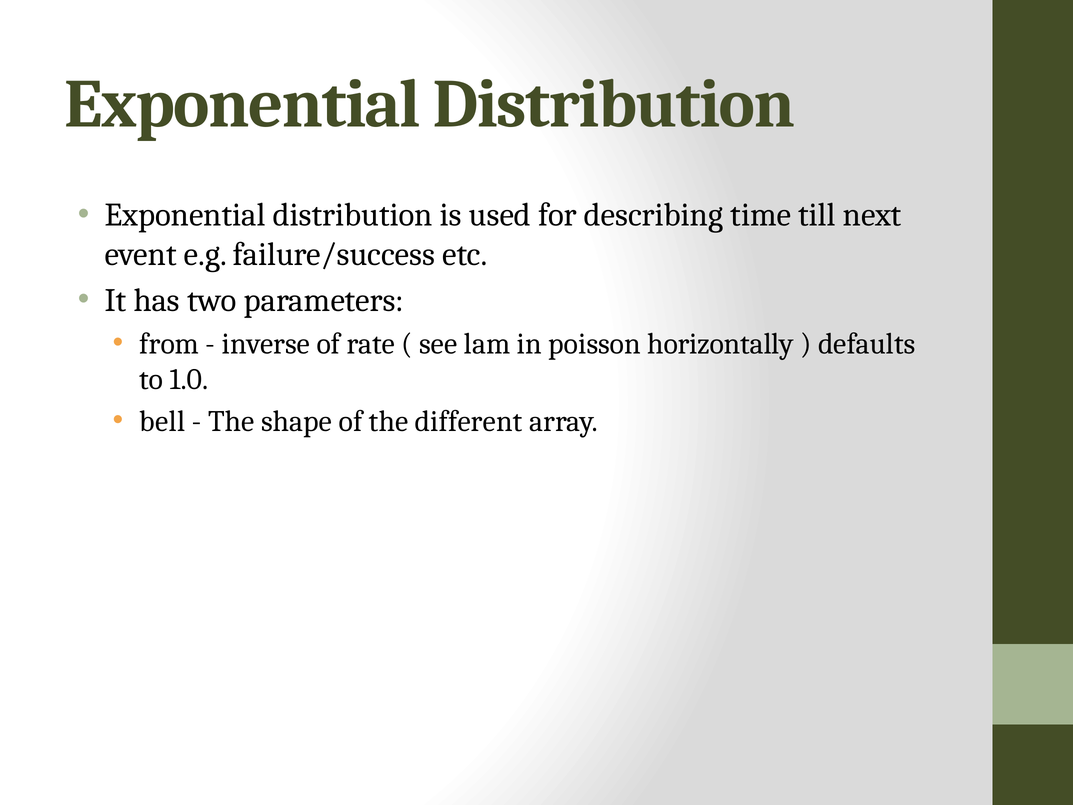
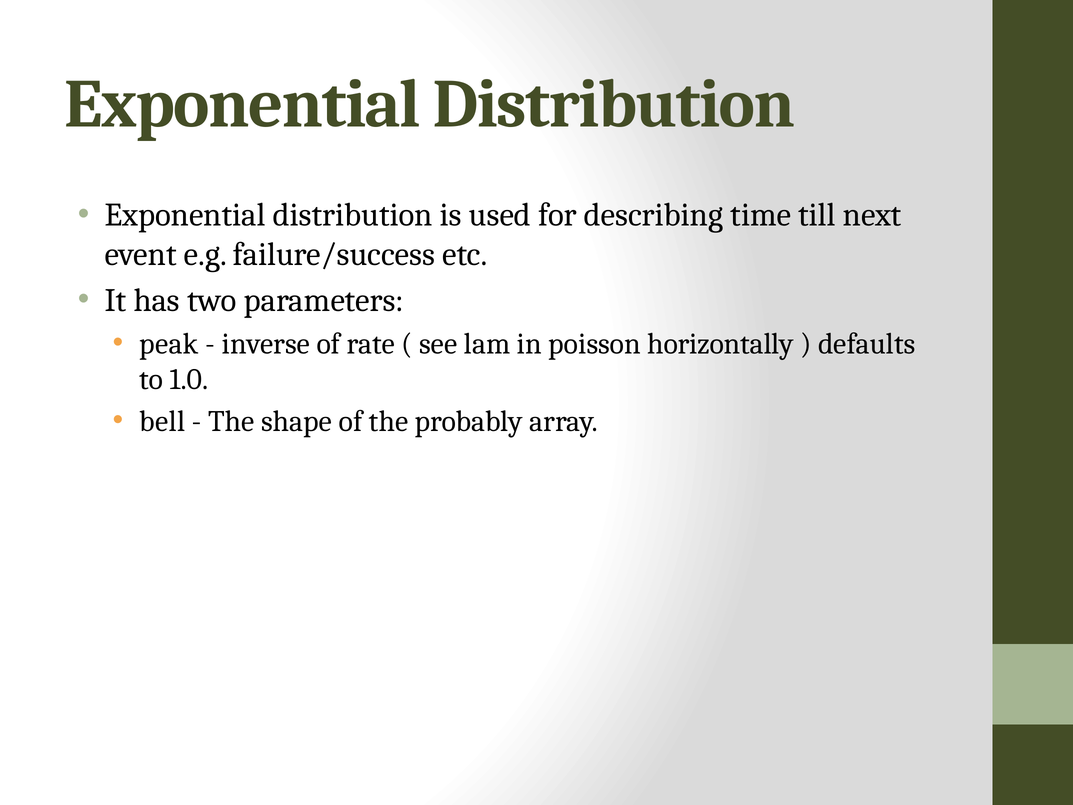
from: from -> peak (169, 344)
different: different -> probably (469, 421)
